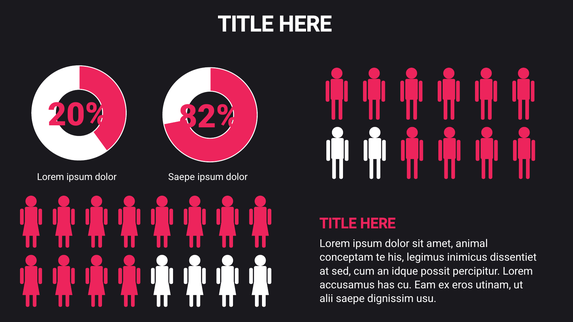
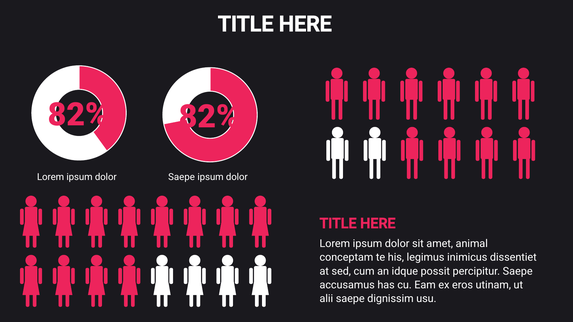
20%: 20% -> 82% (78, 115)
percipitur Lorem: Lorem -> Saepe (518, 271)
